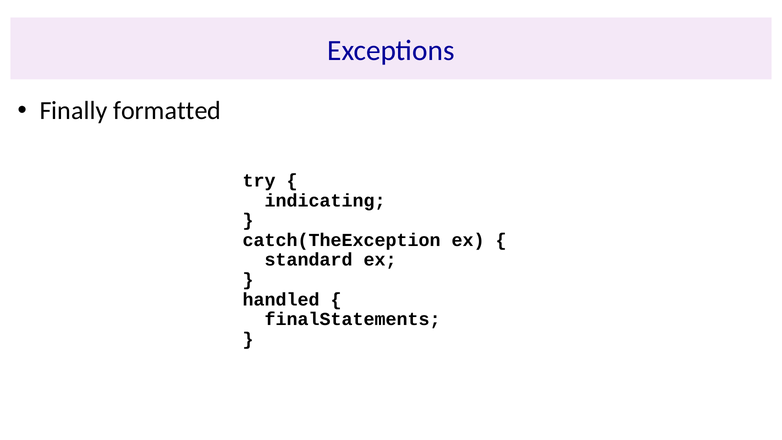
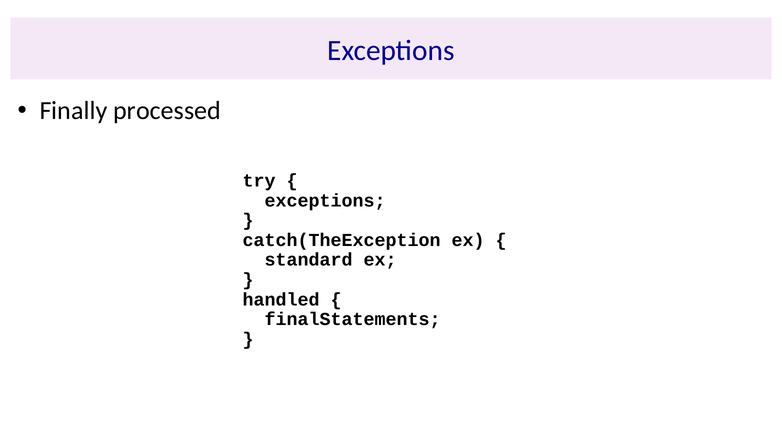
formatted: formatted -> processed (167, 111)
indicating: indicating -> exceptions (325, 200)
